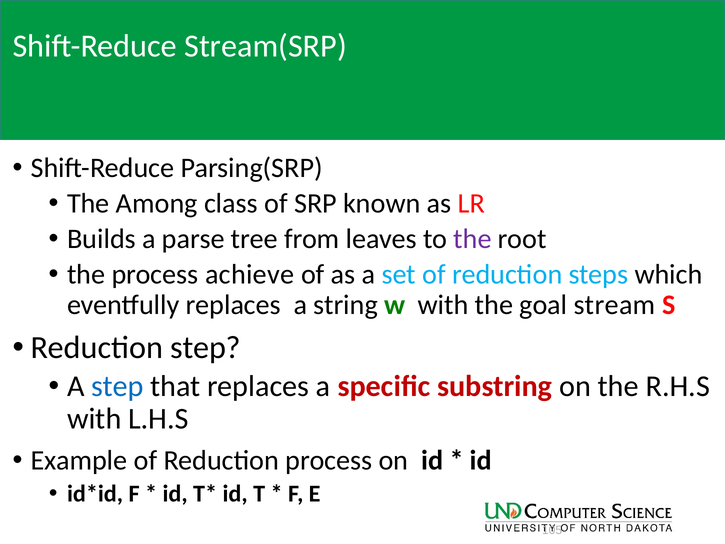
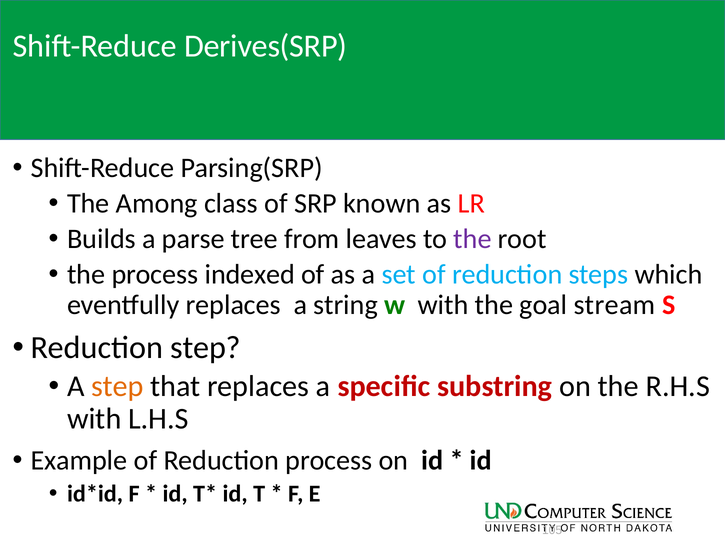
Stream(SRP: Stream(SRP -> Derives(SRP (266, 46)
achieve: achieve -> indexed (250, 274)
step colour: blue -> orange (117, 386)
